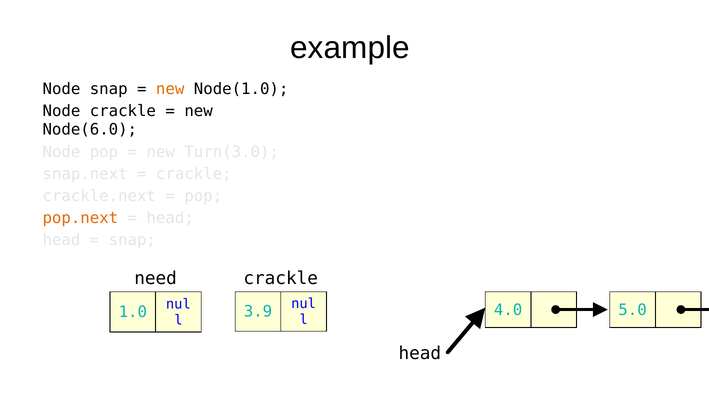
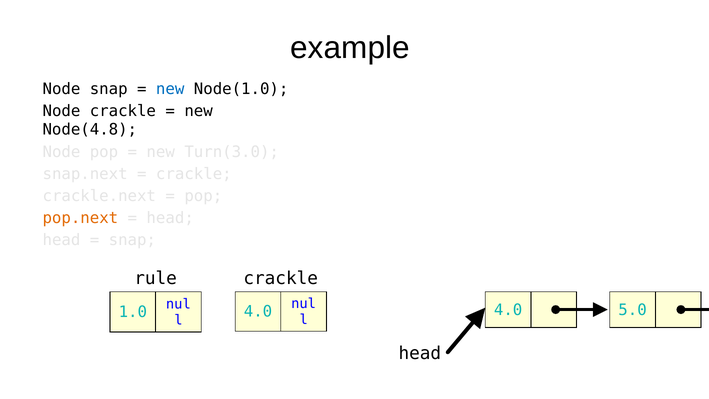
new colour: orange -> blue (170, 89)
Node(6.0: Node(6.0 -> Node(4.8 (90, 130)
need: need -> rule (156, 278)
3.9: 3.9 -> 4.0 (258, 312)
